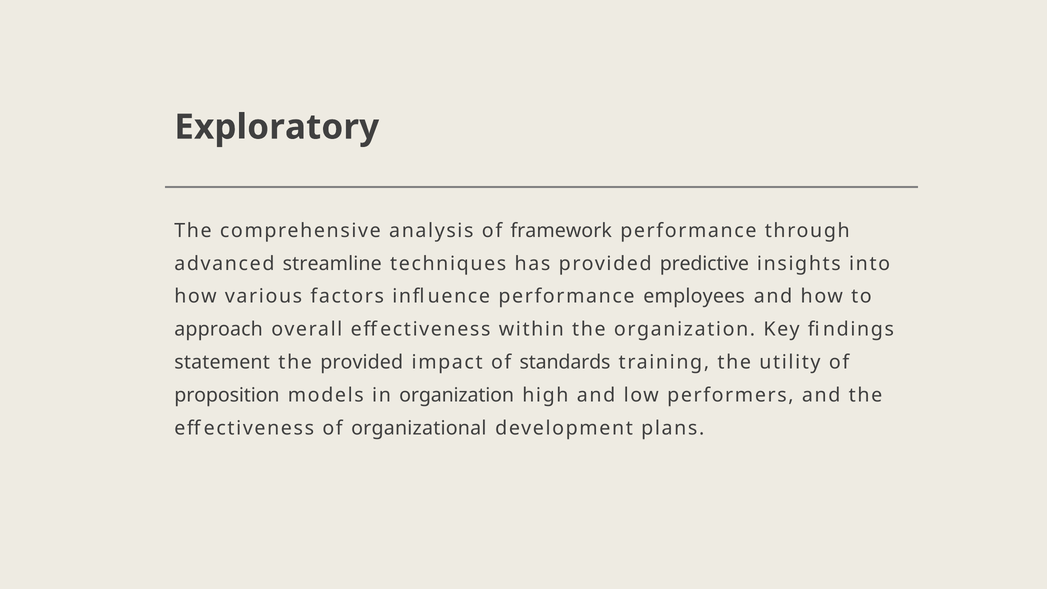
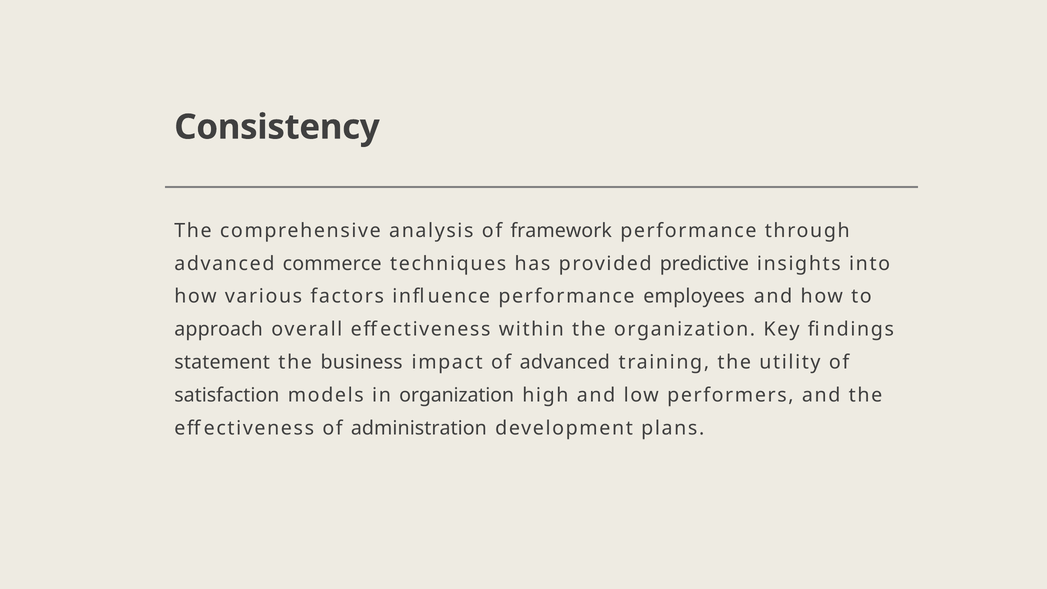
Exploratory: Exploratory -> Consistency (277, 127)
streamline: streamline -> commerce (332, 264)
the provided: provided -> business (362, 362)
of standards: standards -> advanced (565, 362)
proposition: proposition -> satisfaction (227, 395)
organizational: organizational -> administration (419, 428)
